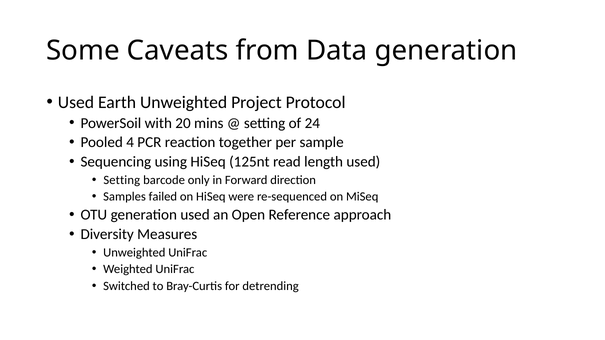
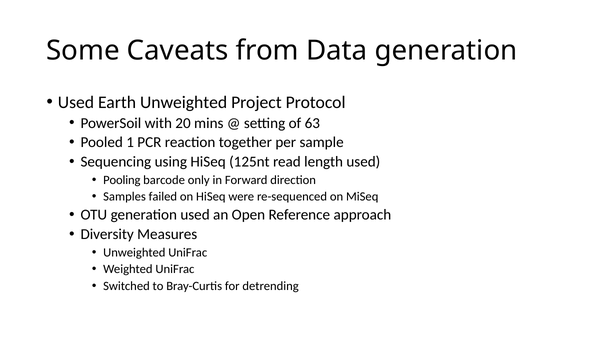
24: 24 -> 63 (312, 123)
4: 4 -> 1 (130, 143)
Setting: Setting -> Pooling (122, 180)
